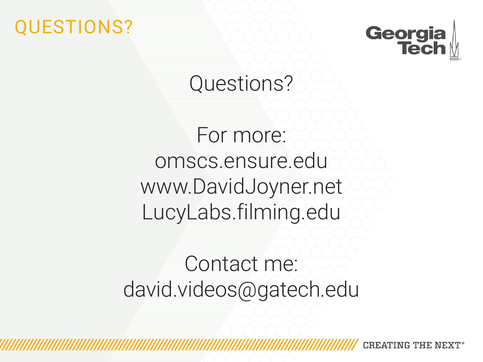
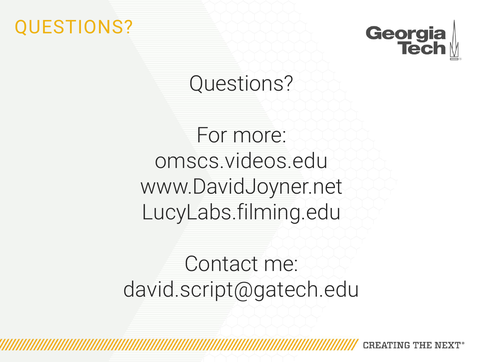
omscs.ensure.edu: omscs.ensure.edu -> omscs.videos.edu (241, 161)
david.videos@gatech.edu: david.videos@gatech.edu -> david.script@gatech.edu (241, 290)
